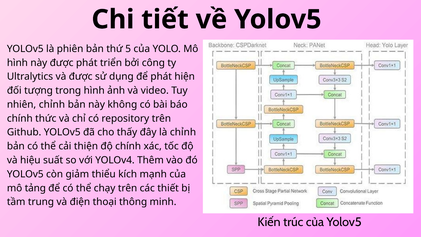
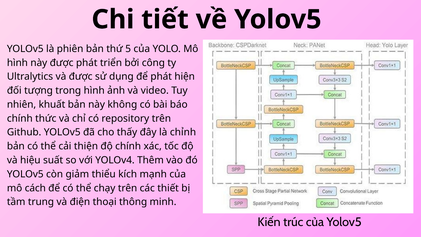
nhiên chỉnh: chỉnh -> khuất (52, 104)
tảng: tảng -> cách (35, 188)
